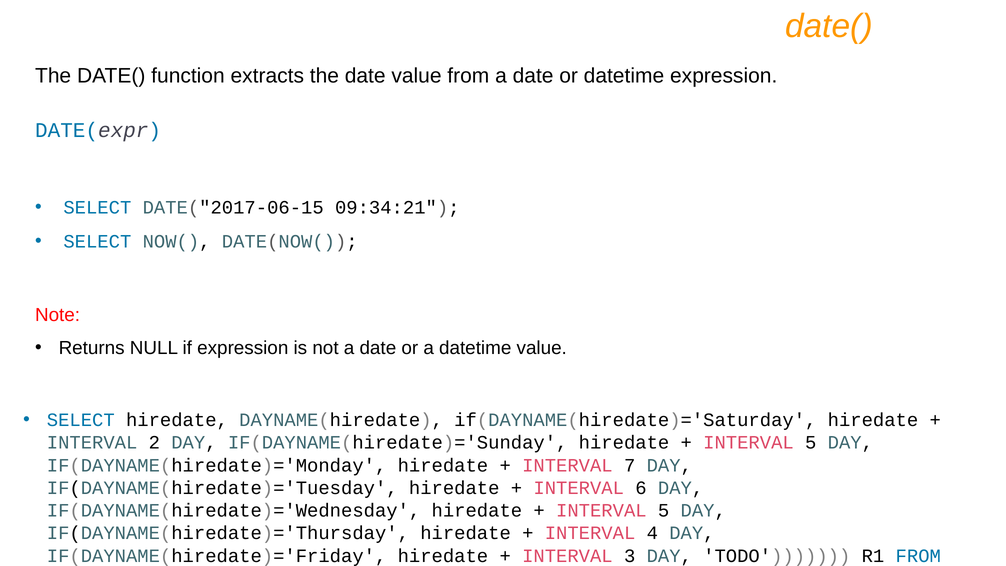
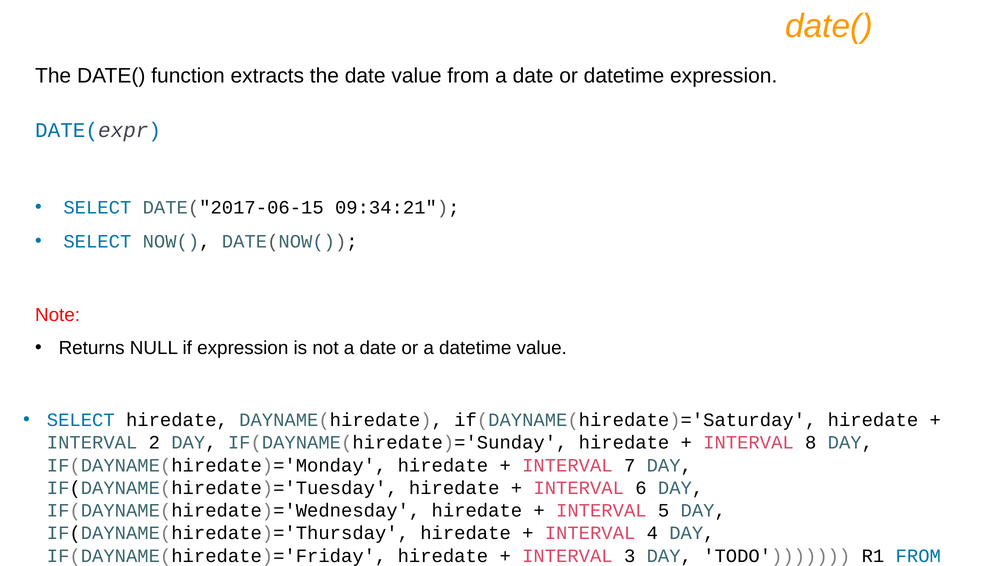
5: 5 -> 8 (811, 443)
